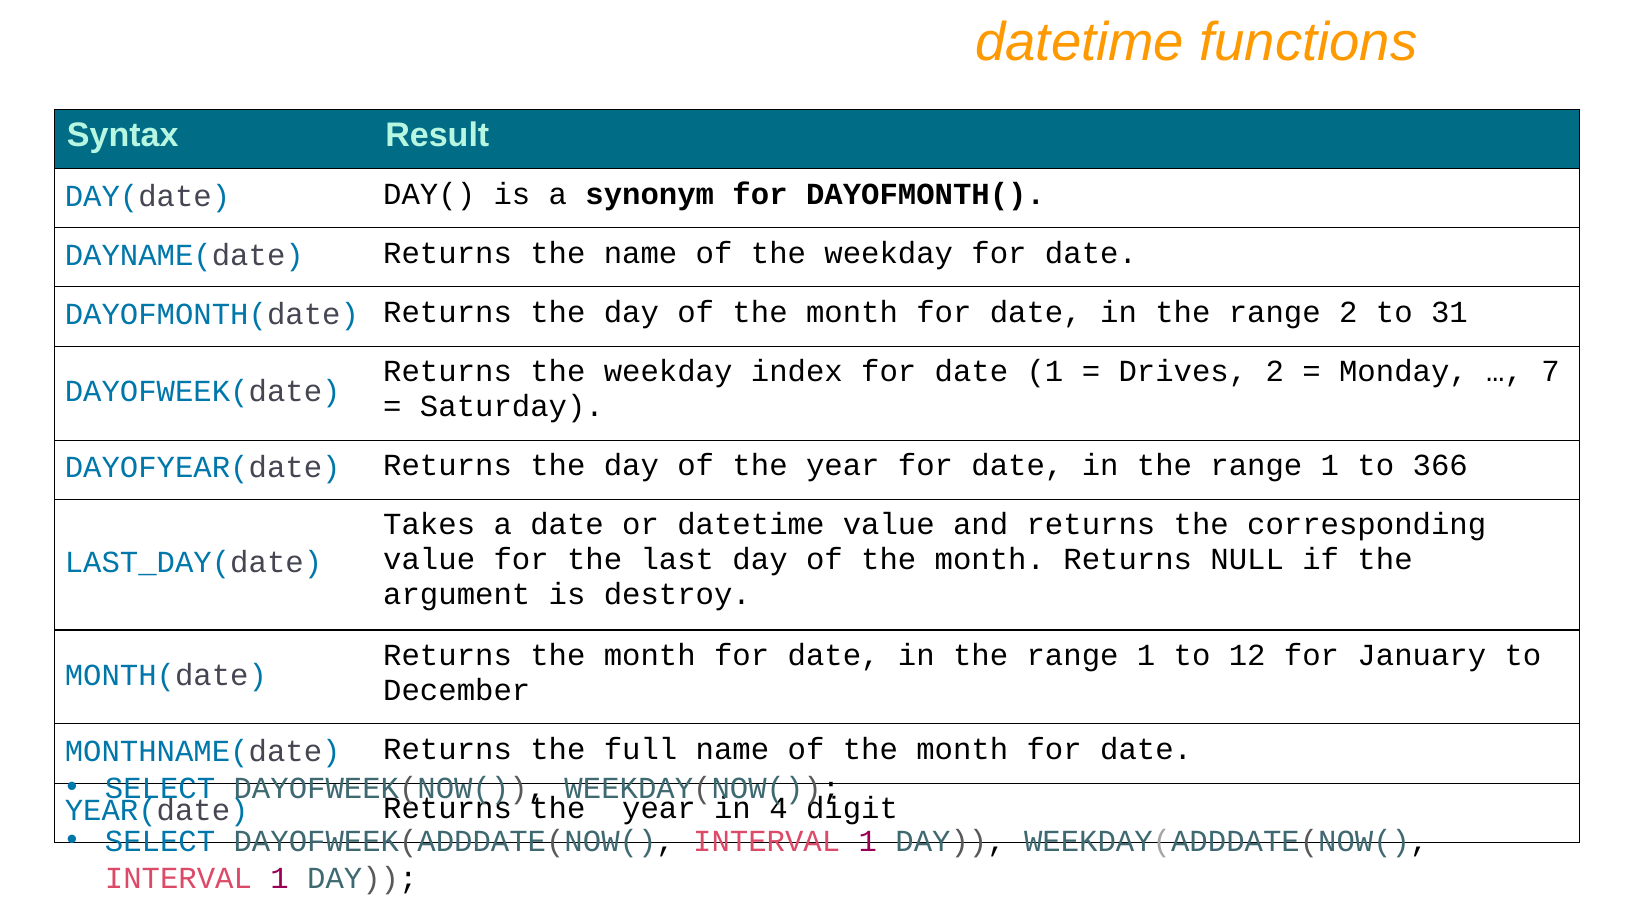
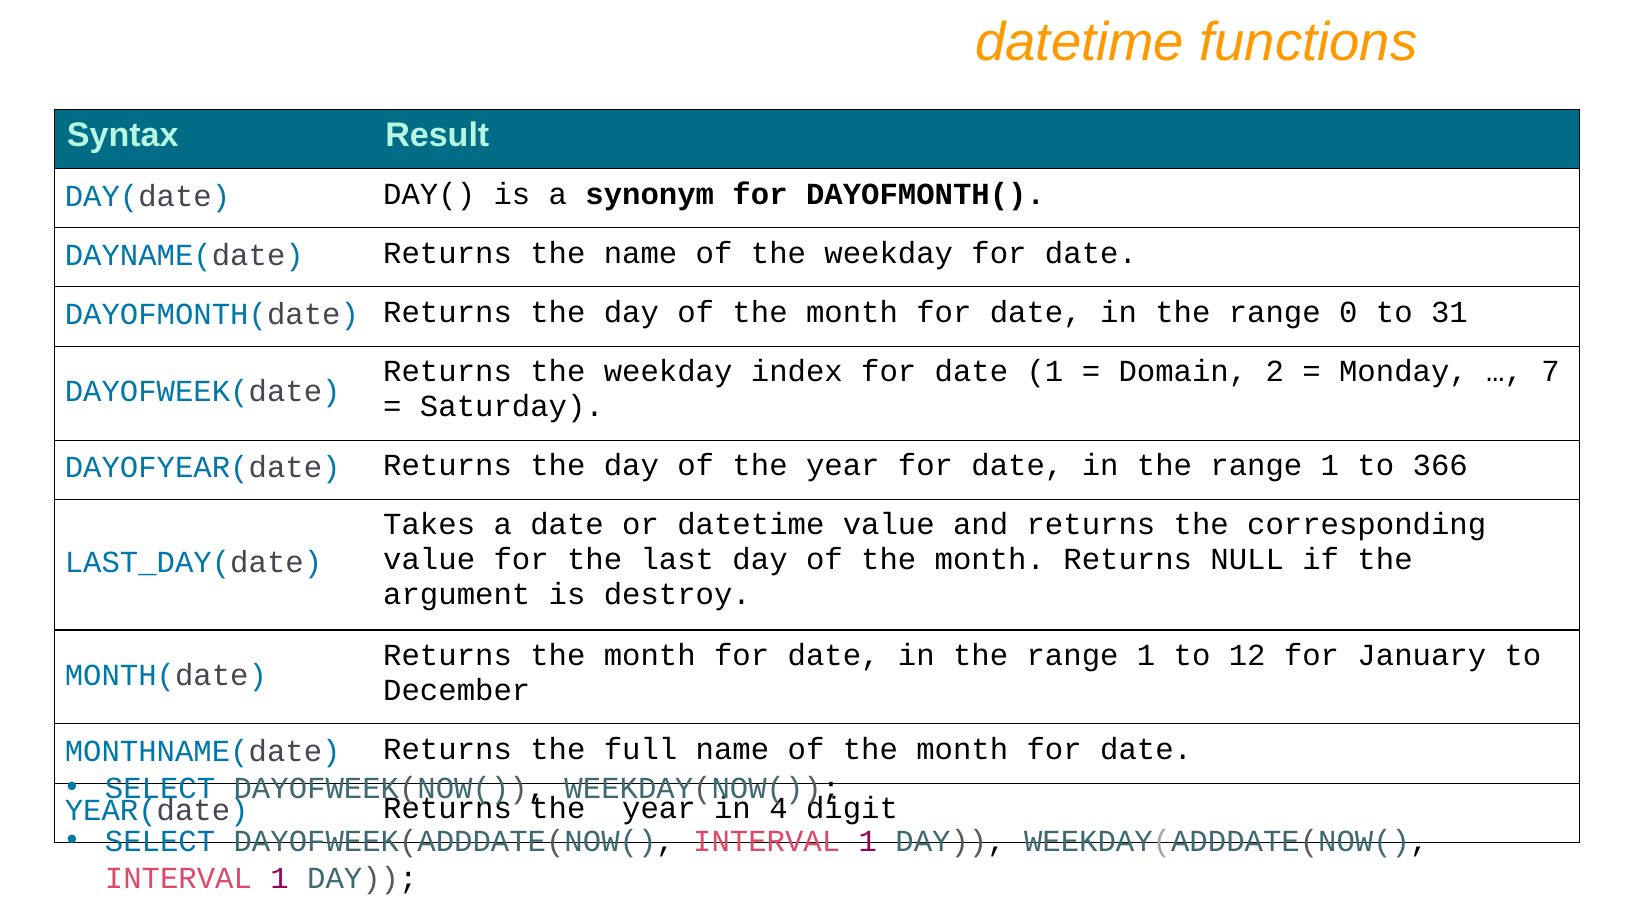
range 2: 2 -> 0 (1348, 313)
Drives: Drives -> Domain (1183, 372)
